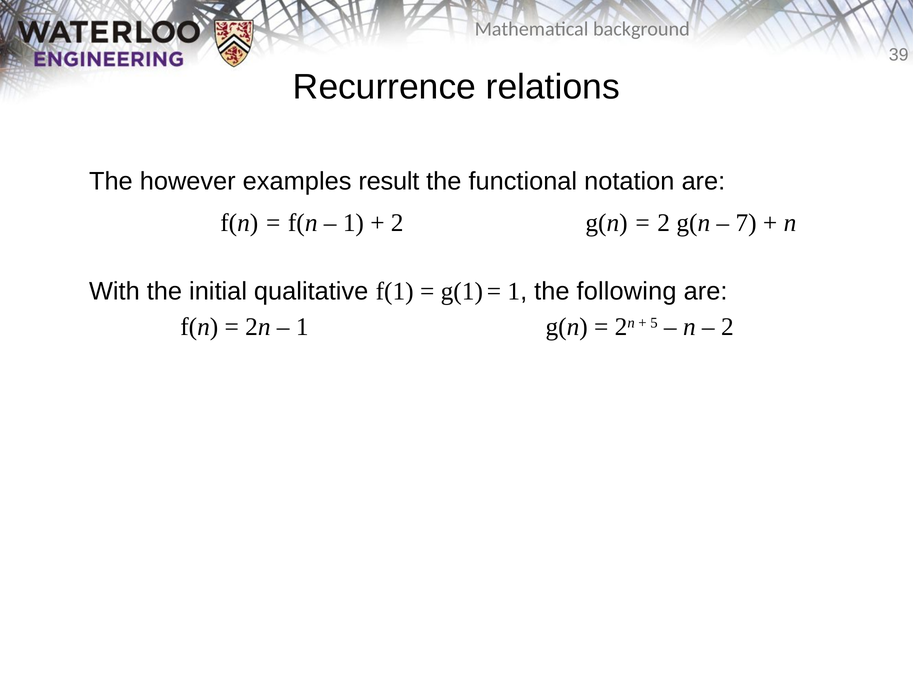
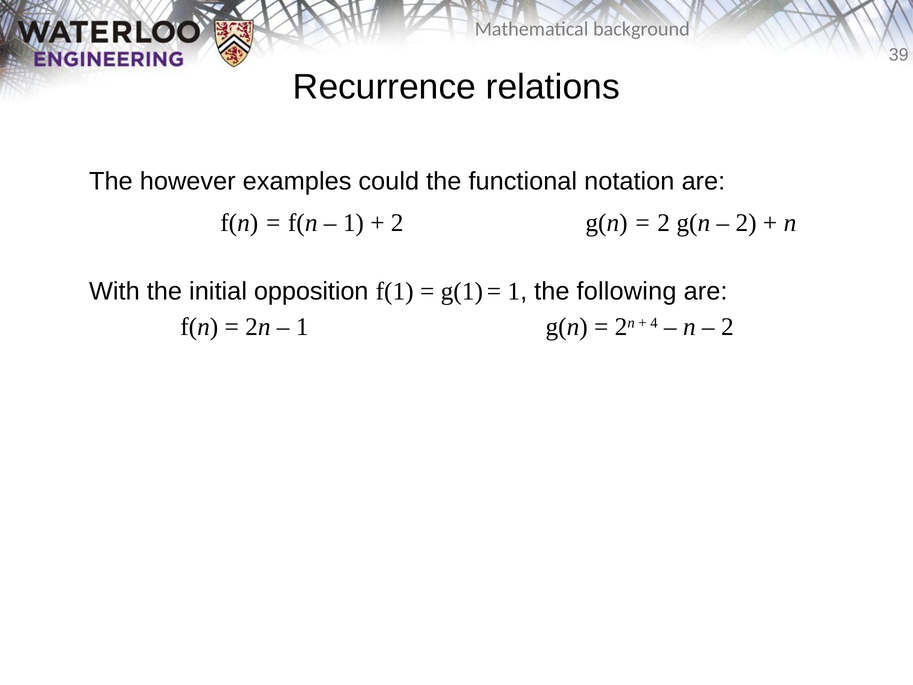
result: result -> could (389, 181)
7: 7 -> 2 (746, 223)
qualitative: qualitative -> opposition (311, 291)
5: 5 -> 4 (654, 323)
